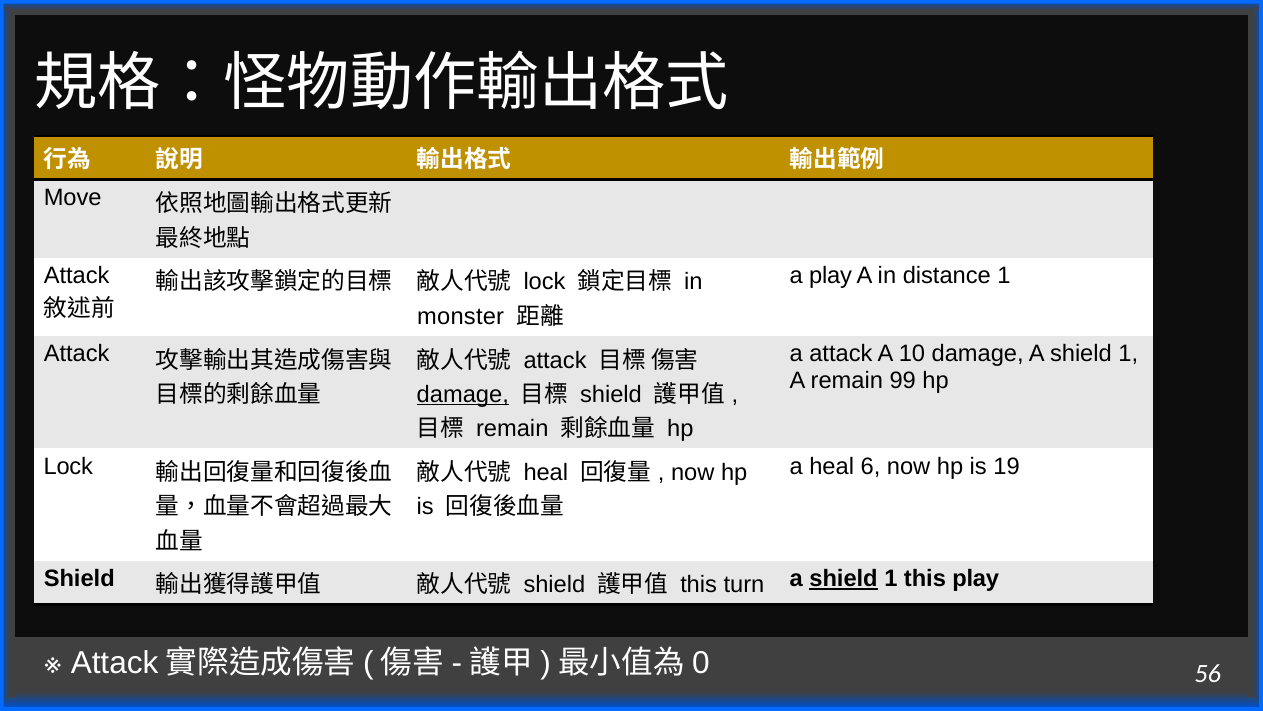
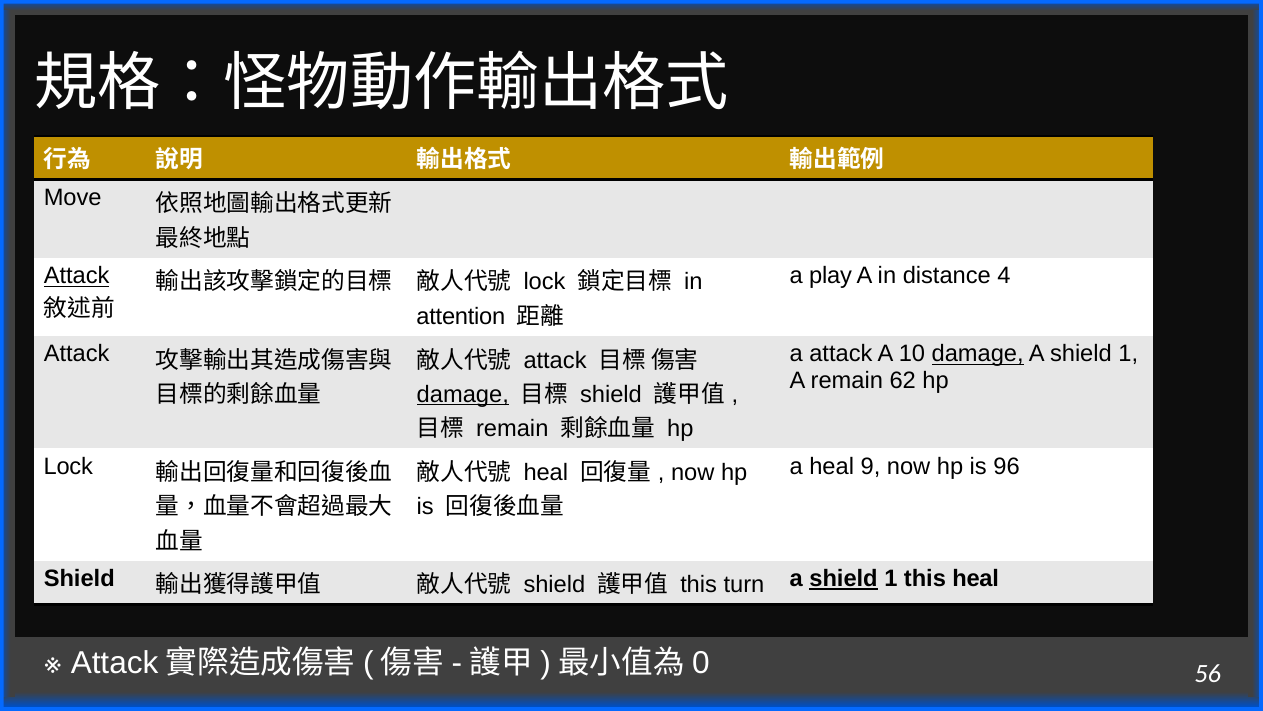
Attack underline: none -> present (77, 276)
distance 1: 1 -> 4 (1004, 276)
monster: monster -> attention (461, 316)
damage underline: none -> present (978, 354)
99: 99 -> 62 (903, 380)
6: 6 -> 9 (870, 466)
19: 19 -> 96 (1007, 466)
this play: play -> heal (976, 579)
